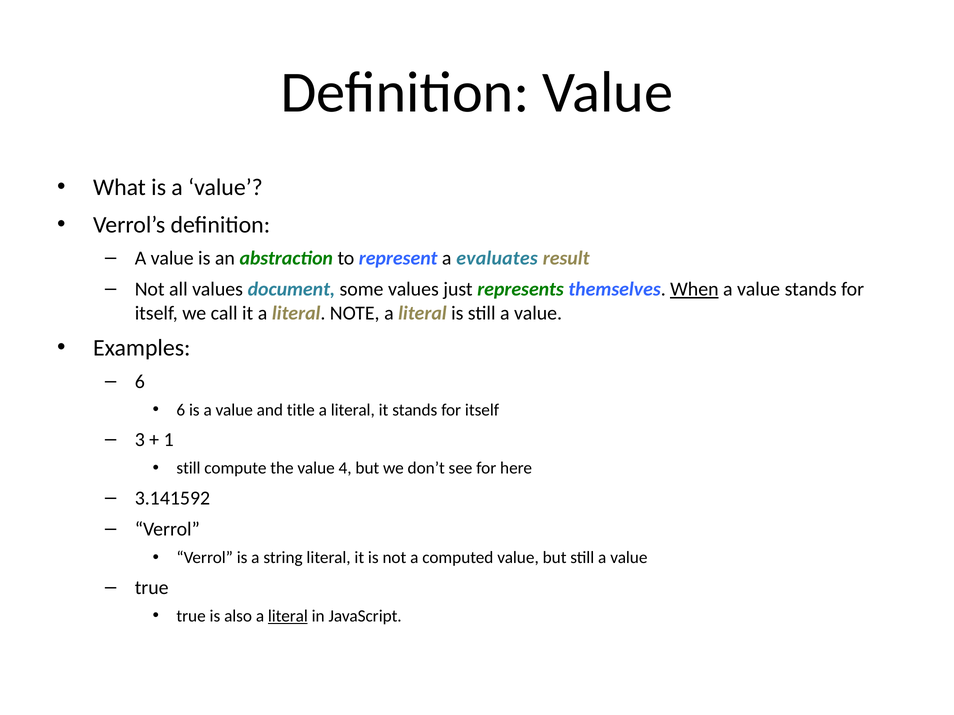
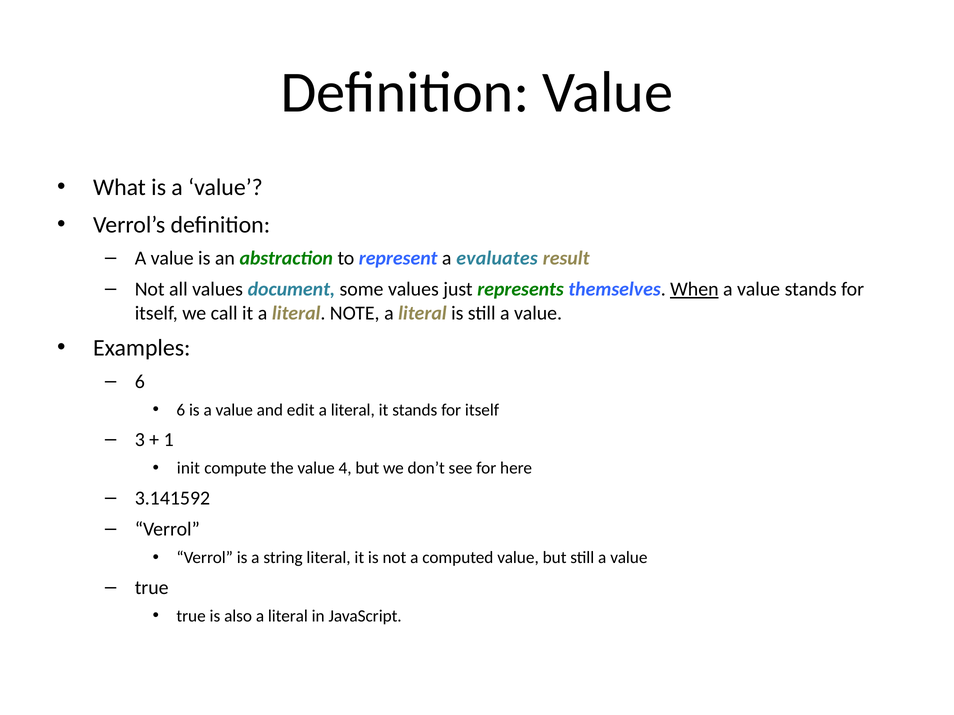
title: title -> edit (301, 410)
still: still -> init (188, 468)
literal underline: present -> none (288, 616)
